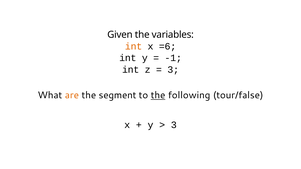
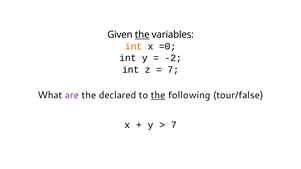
the underline: none -> present (142, 35)
=6: =6 -> =0 (168, 46)
-1: -1 -> -2 (173, 58)
3: 3 -> 7 (173, 70)
are colour: orange -> purple (72, 95)
segment: segment -> declared (117, 95)
3: 3 -> 7 (174, 125)
